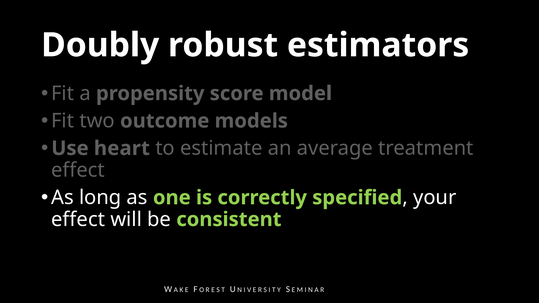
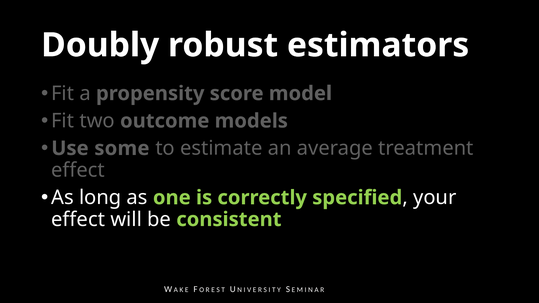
heart: heart -> some (122, 148)
